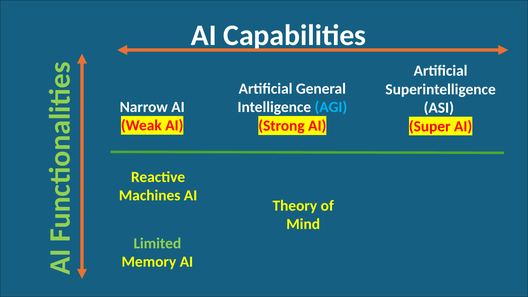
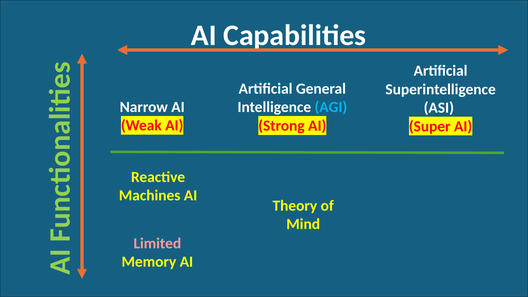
Limited colour: light green -> pink (157, 243)
